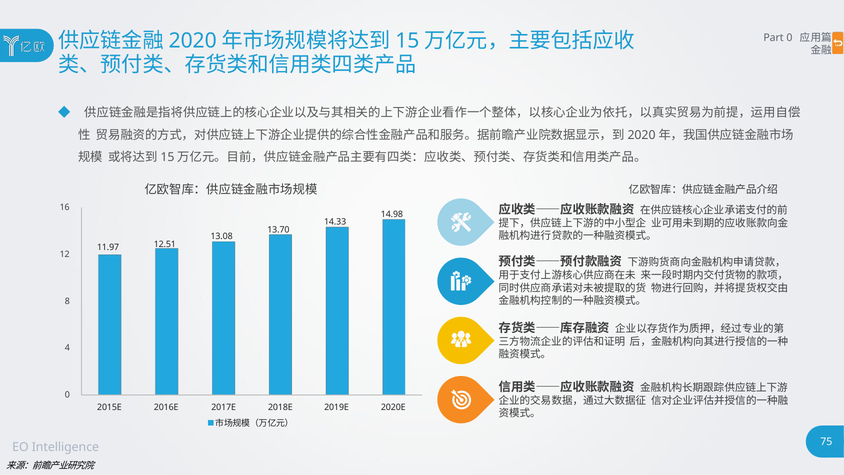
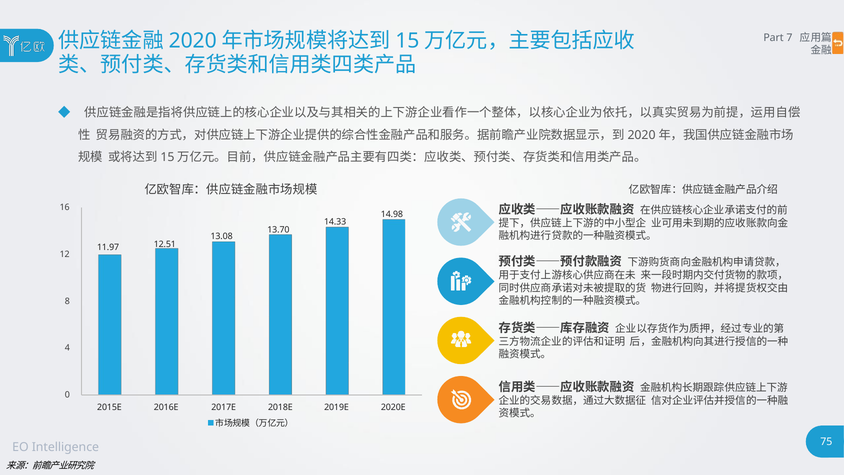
Part 0: 0 -> 7 (789, 38)
